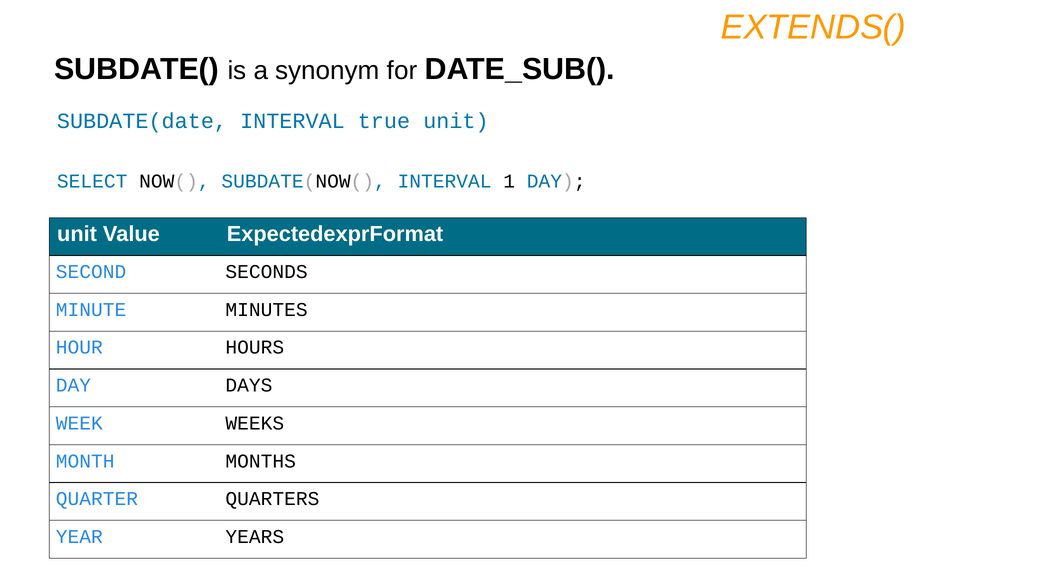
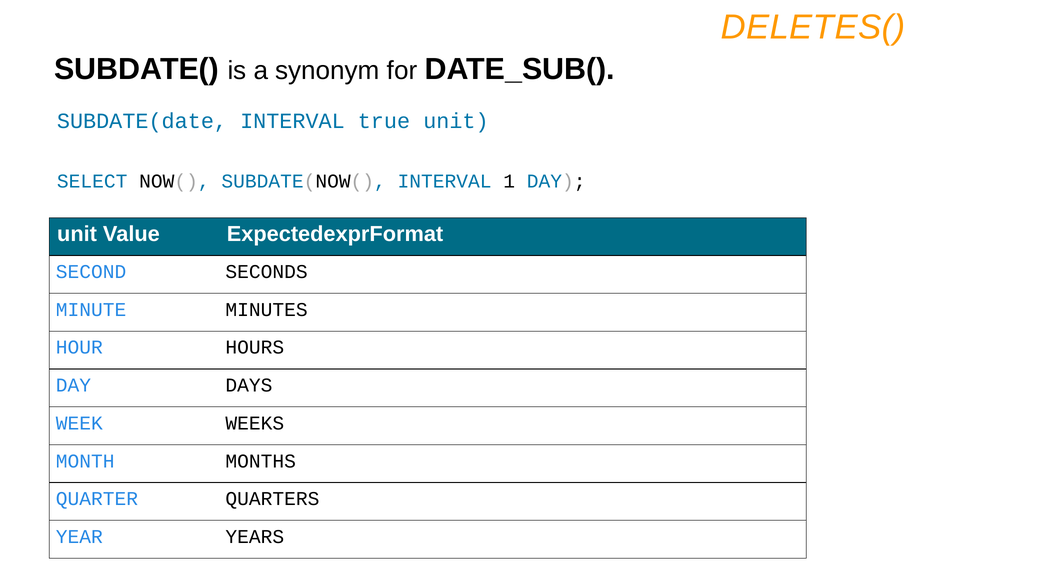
EXTENDS(: EXTENDS( -> DELETES( (813, 27)
